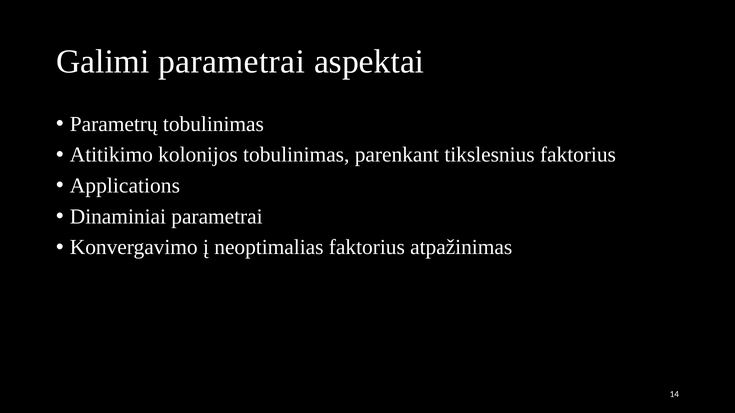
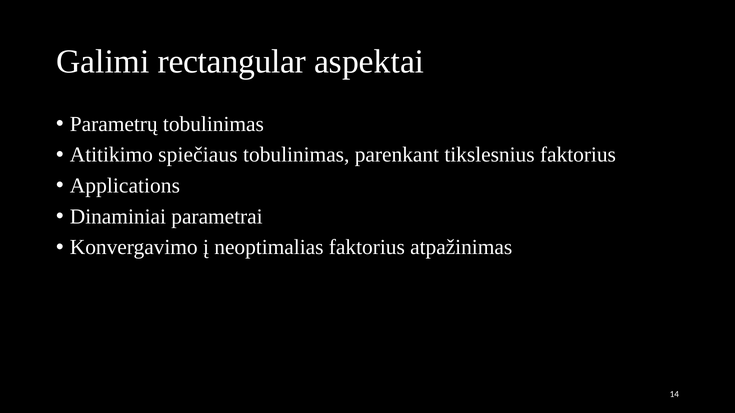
Galimi parametrai: parametrai -> rectangular (232, 62)
kolonijos: kolonijos -> spiečiaus (198, 155)
